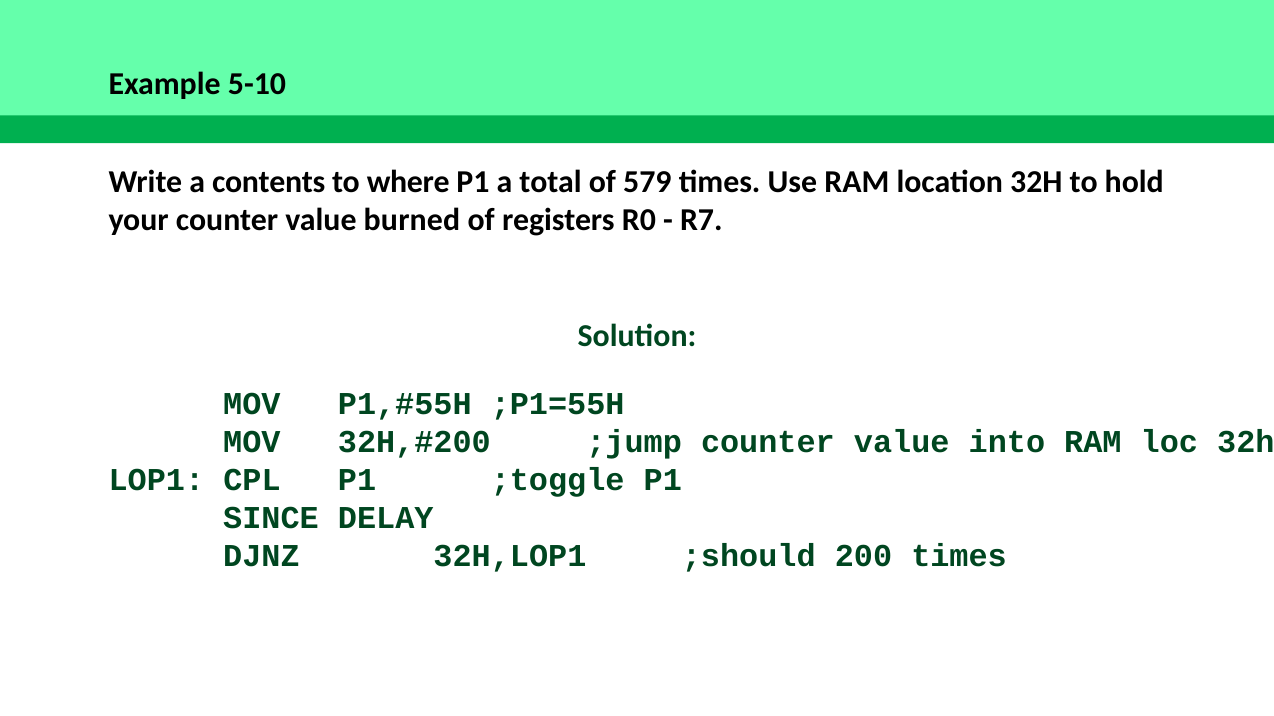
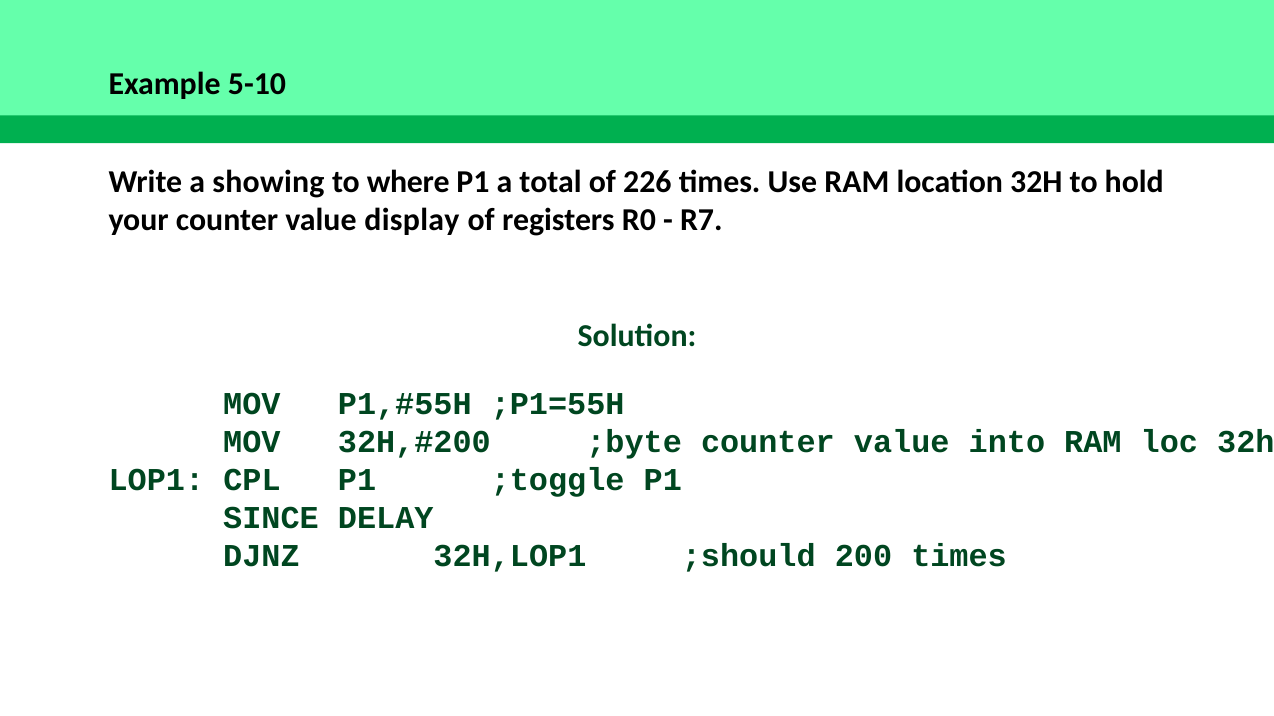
contents: contents -> showing (268, 182)
579: 579 -> 226 (647, 182)
burned: burned -> display (412, 220)
;jump: ;jump -> ;byte (634, 442)
